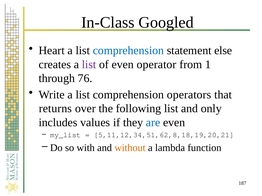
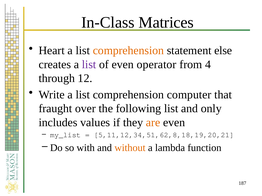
Googled: Googled -> Matrices (166, 23)
comprehension colour: blue -> orange (128, 51)
1: 1 -> 4 (208, 65)
76: 76 -> 12 (85, 79)
operators: operators -> computer (189, 95)
returns: returns -> fraught (55, 109)
are colour: blue -> orange (153, 123)
